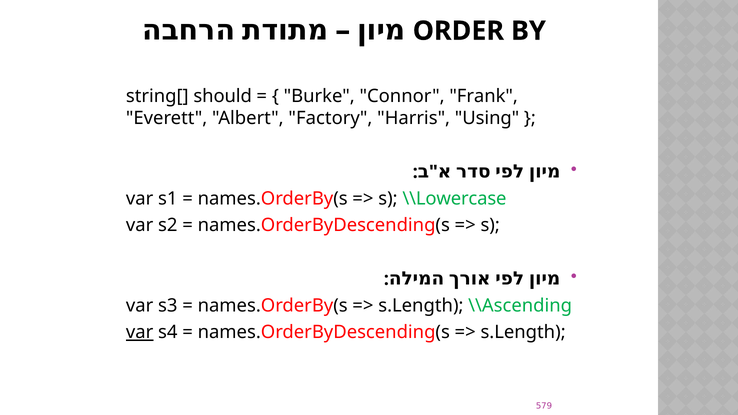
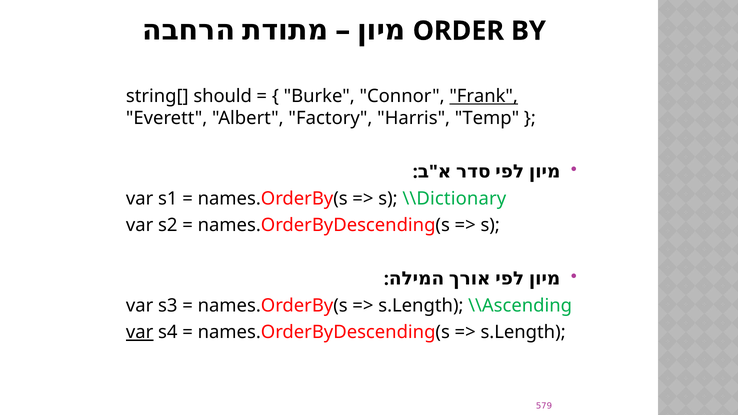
Frank underline: none -> present (484, 96)
Using: Using -> Temp (487, 118)
\\Lowercase: \\Lowercase -> \\Dictionary (454, 199)
